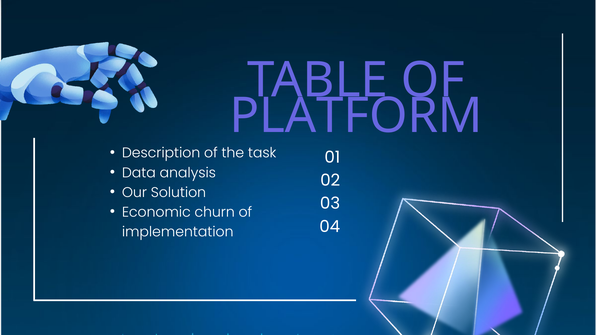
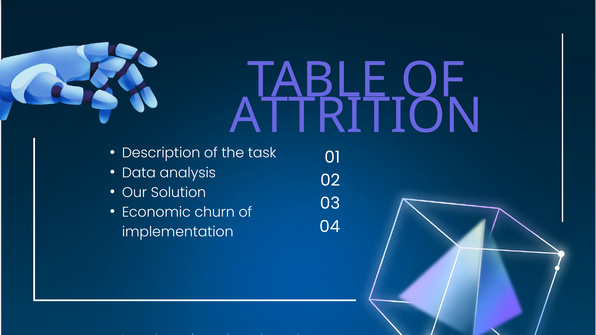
PLATFORM: PLATFORM -> ATTRITION (356, 116)
